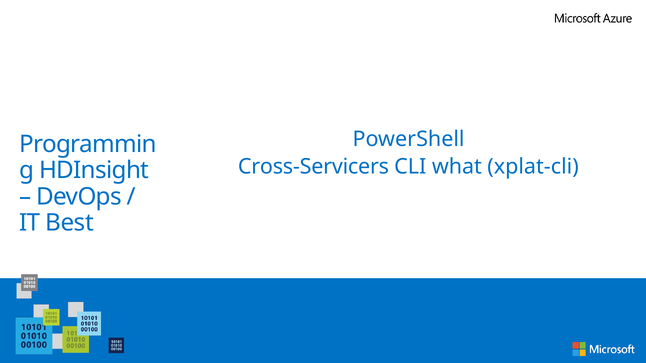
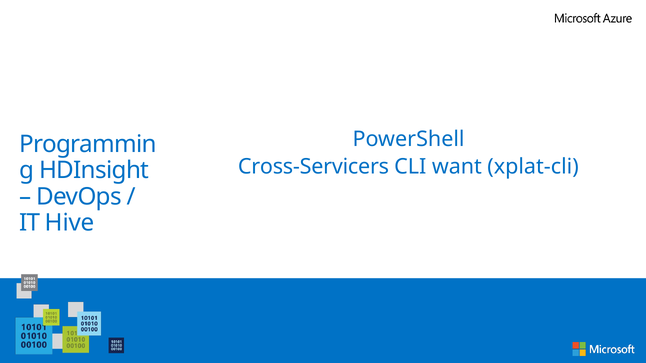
what: what -> want (457, 167)
Best: Best -> Hive (70, 223)
